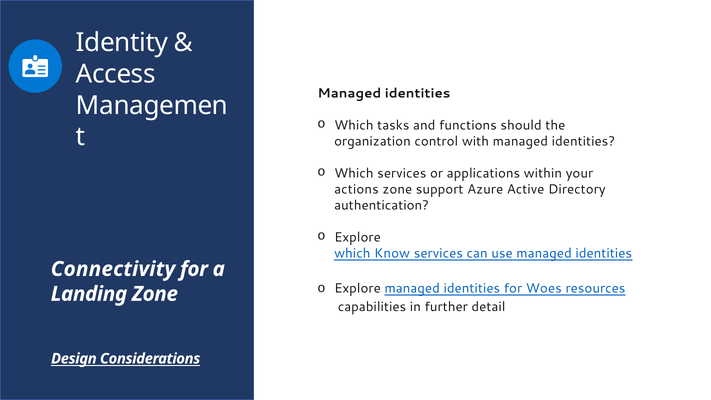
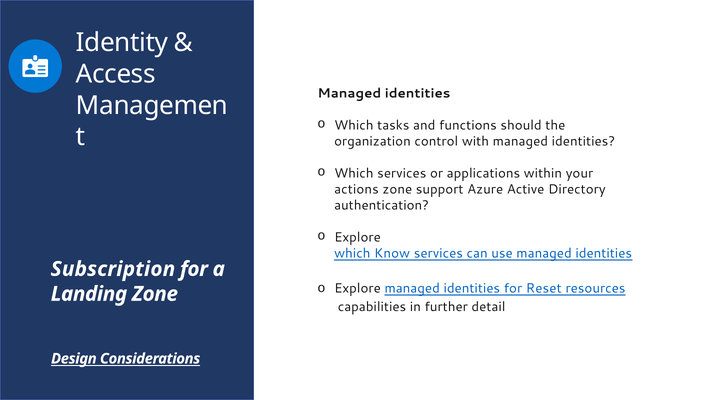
Connectivity: Connectivity -> Subscription (113, 269)
Woes: Woes -> Reset (544, 288)
